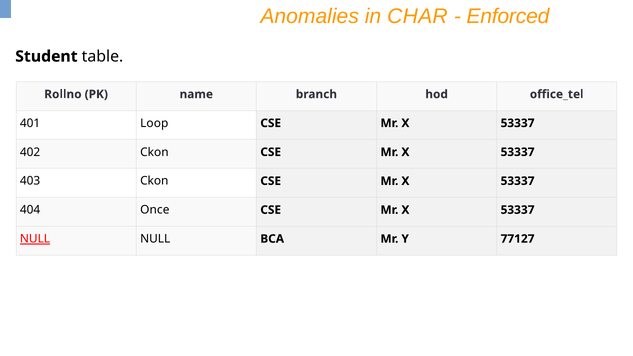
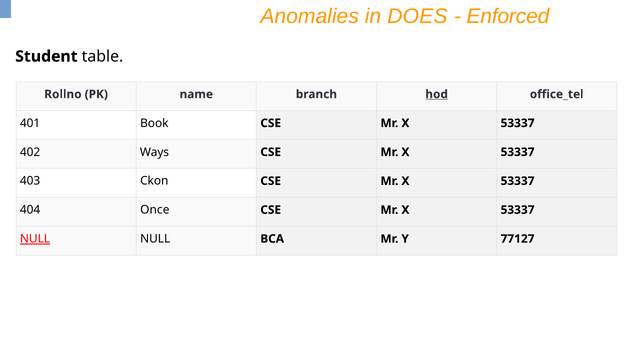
CHAR: CHAR -> DOES (417, 16)
hod underline: none -> present (437, 94)
Loop: Loop -> Book (154, 123)
402 Ckon: Ckon -> Ways (154, 152)
